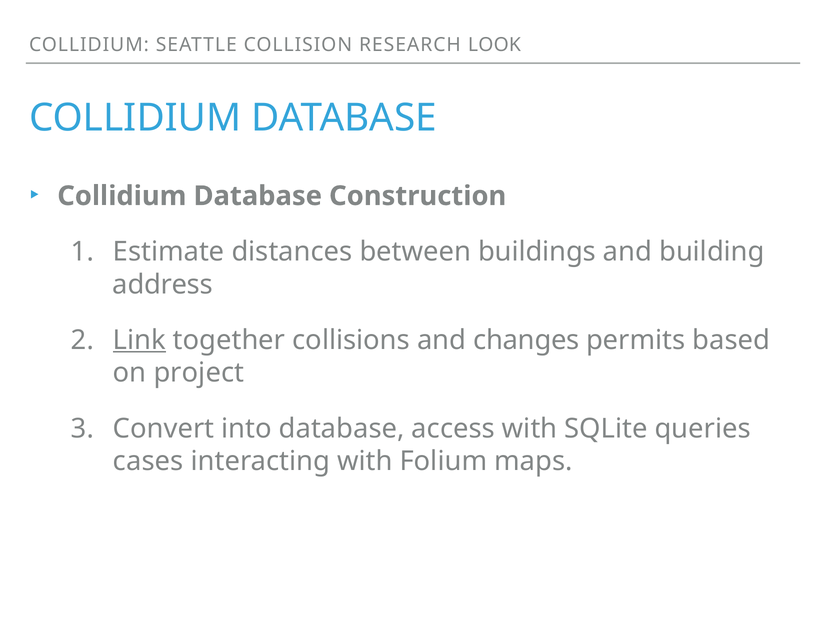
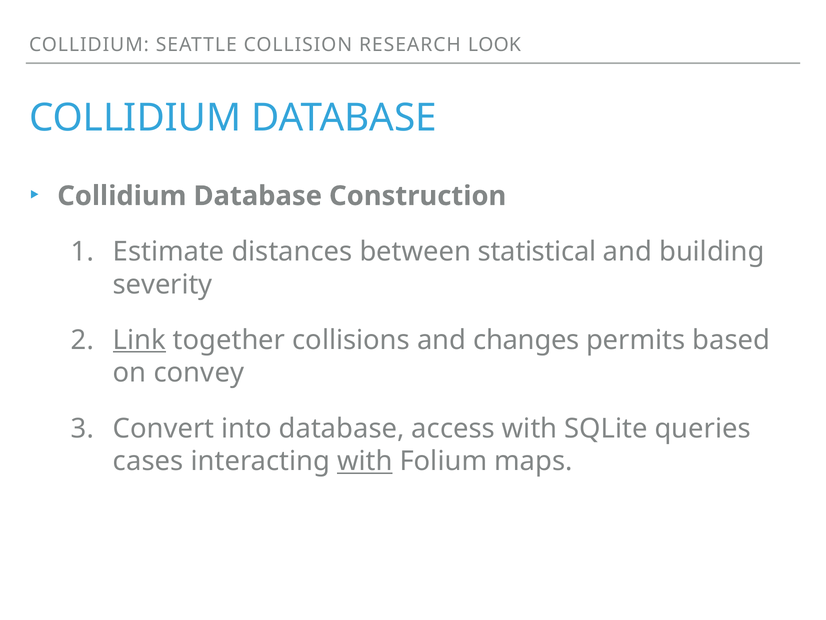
buildings: buildings -> statistical (537, 251)
address: address -> severity (163, 284)
project: project -> convey (199, 373)
with underline: none -> present (365, 461)
